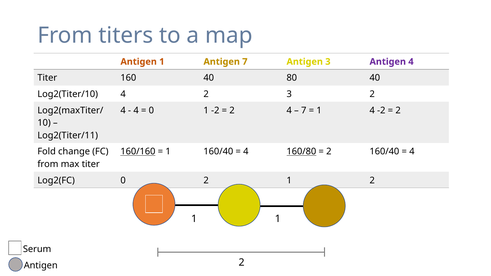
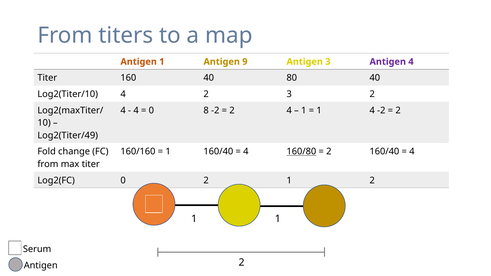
Antigen 7: 7 -> 9 (245, 62)
0 1: 1 -> 8 (206, 110)
7: 7 -> 1 (304, 110)
Log2(Titer/11: Log2(Titer/11 -> Log2(Titer/49 (68, 135)
160/160 underline: present -> none (138, 152)
